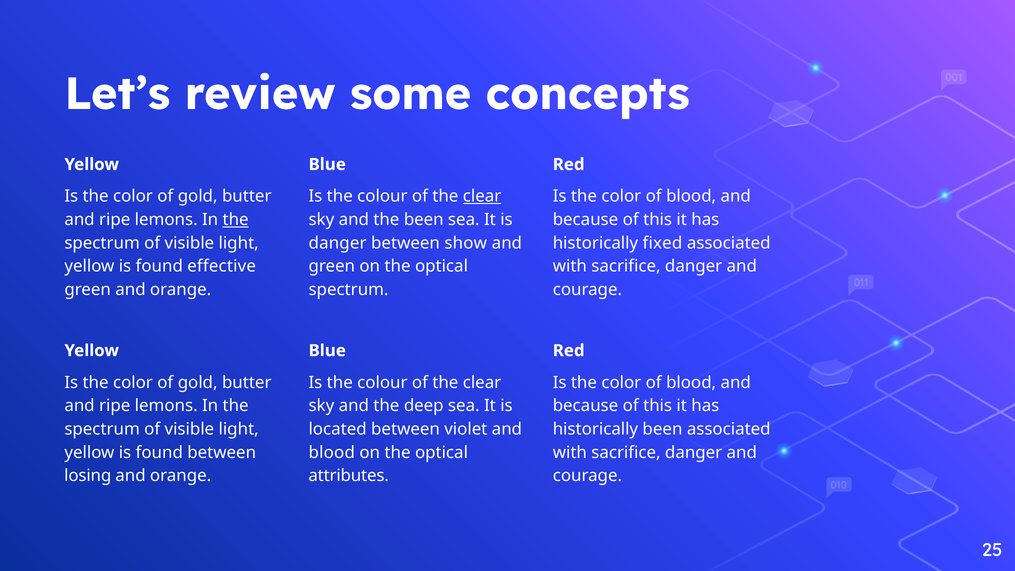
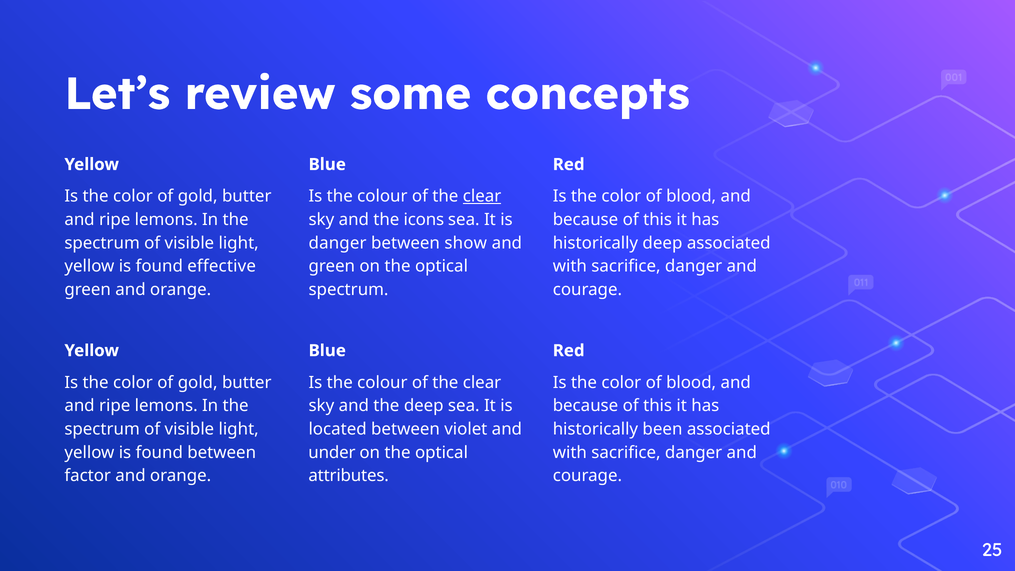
the underline: present -> none (236, 220)
the been: been -> icons (424, 220)
historically fixed: fixed -> deep (662, 243)
blood: blood -> under (332, 452)
losing: losing -> factor (88, 476)
